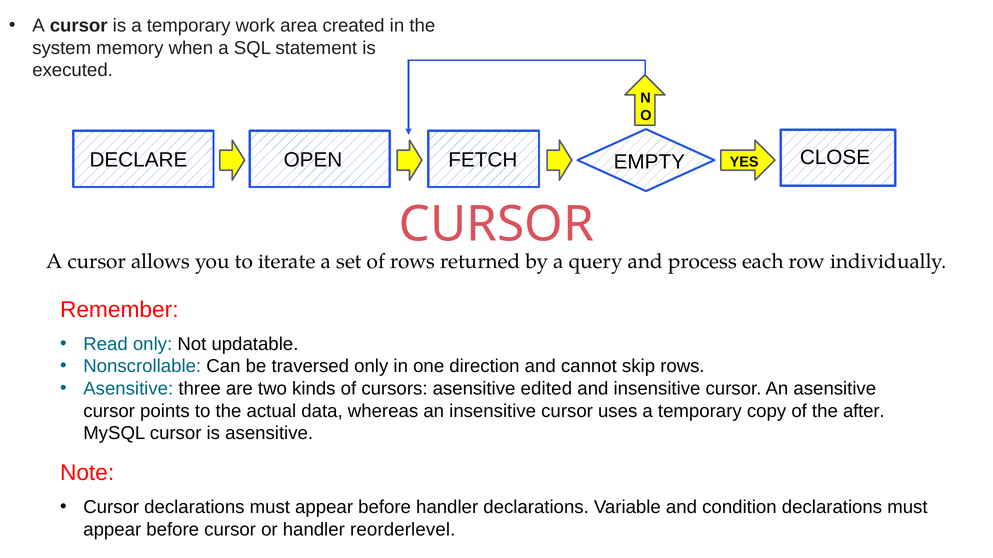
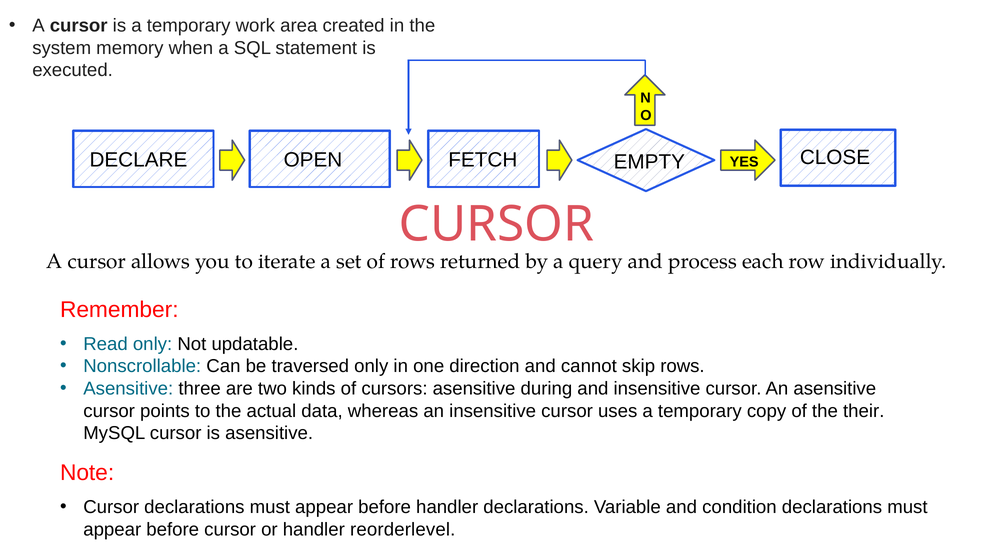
edited: edited -> during (546, 389)
after: after -> their (864, 411)
